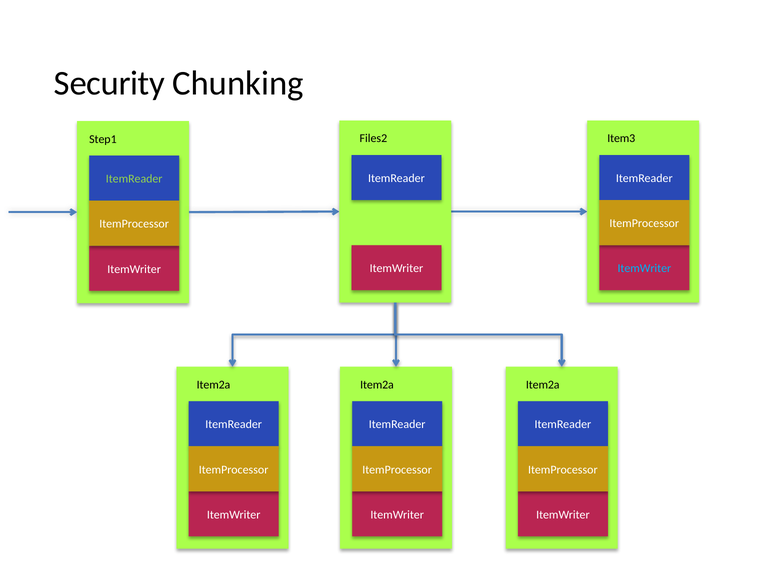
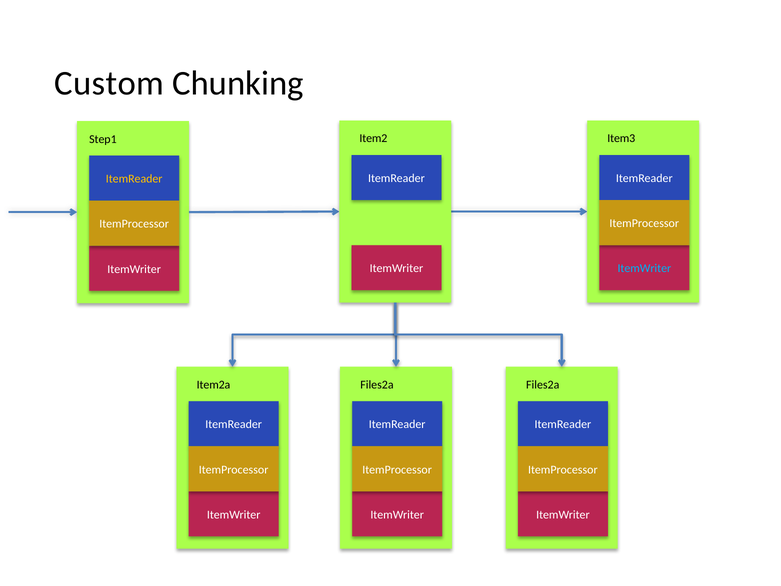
Security: Security -> Custom (109, 83)
Files2: Files2 -> Item2 (373, 138)
ItemReader colour: light green -> yellow (134, 179)
Item2a: Item2a -> Files2a (377, 385)
Item2a: Item2a -> Files2a (543, 385)
